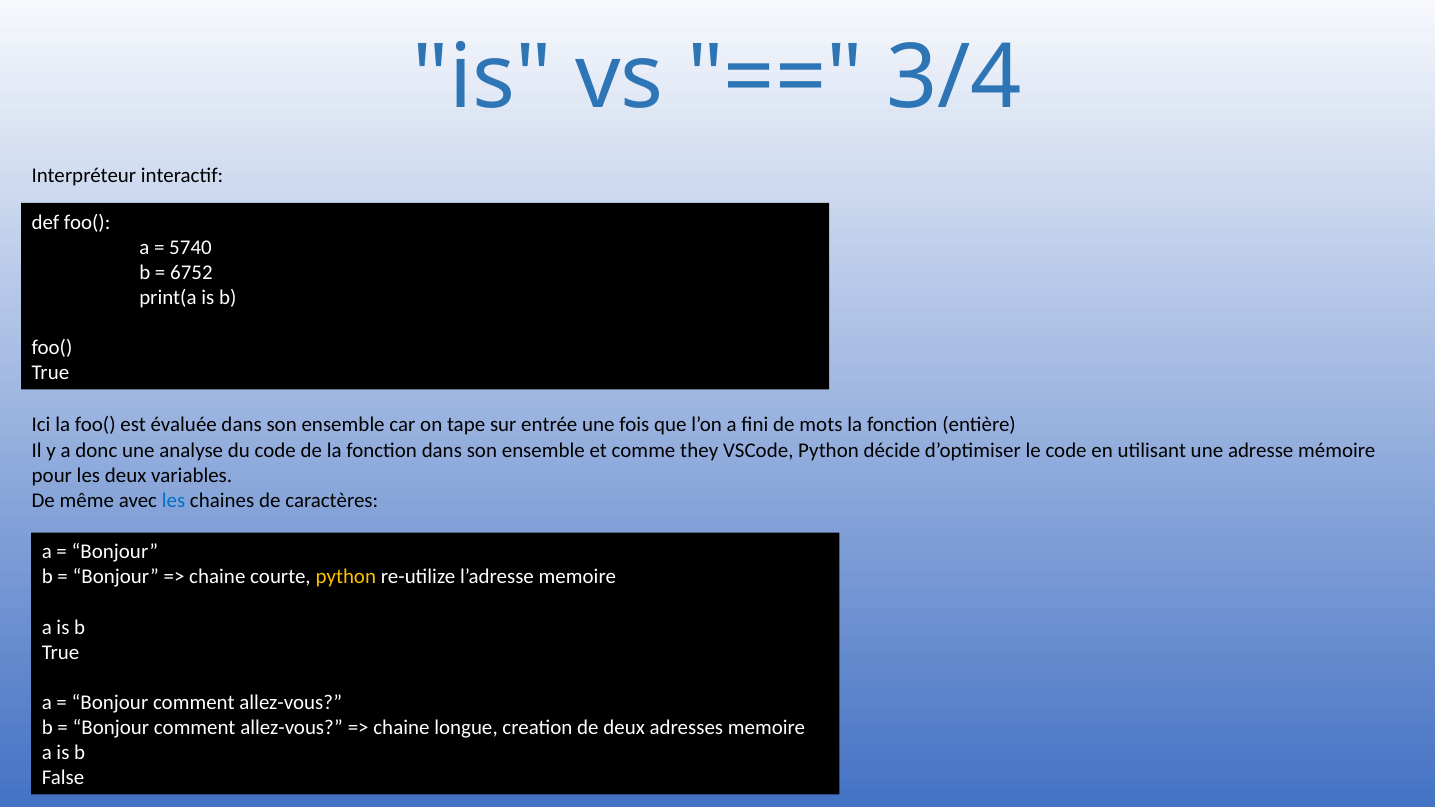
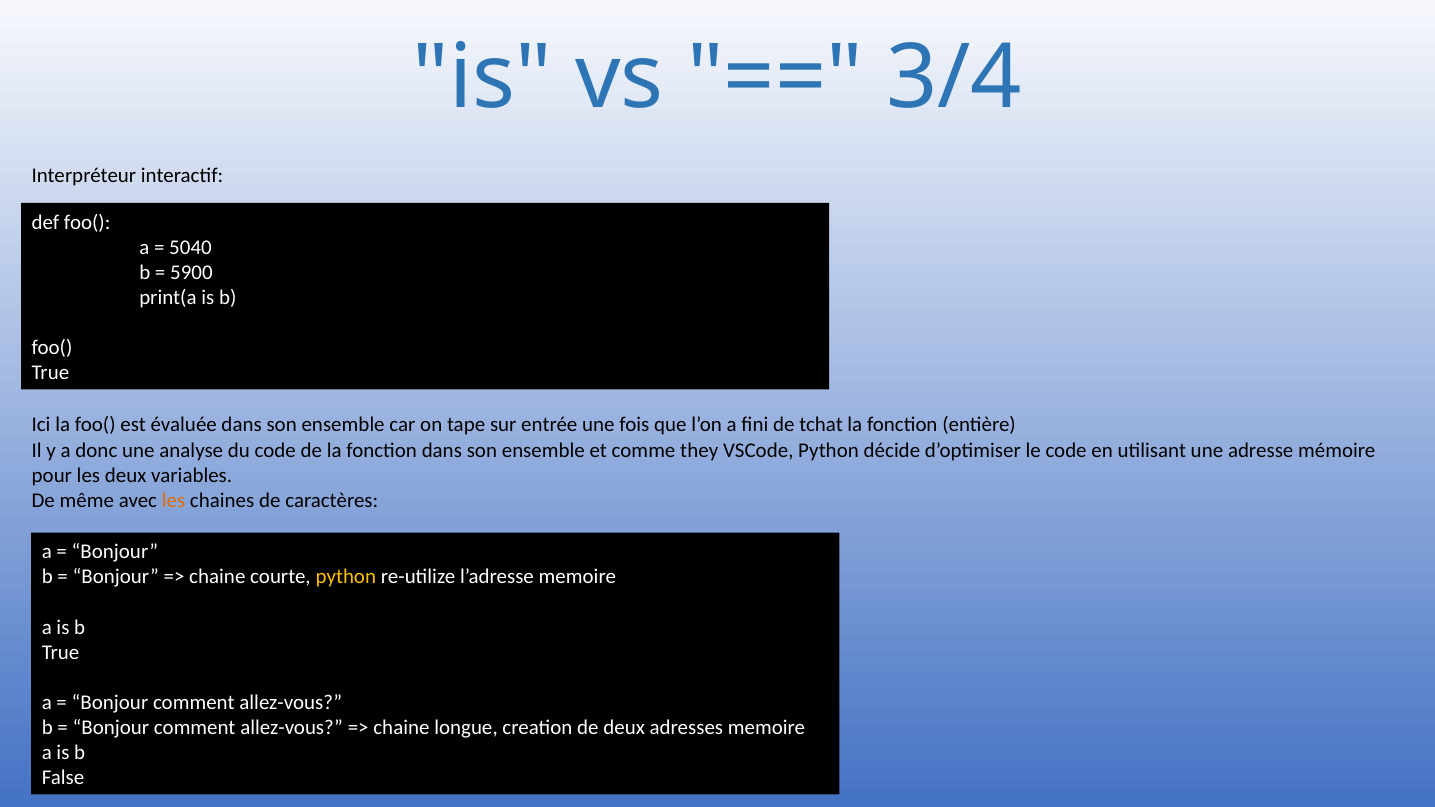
5740: 5740 -> 5040 (190, 247)
6752: 6752 -> 5900 (191, 273)
mots: mots -> tchat (821, 425)
les colour: blue -> orange (174, 501)
